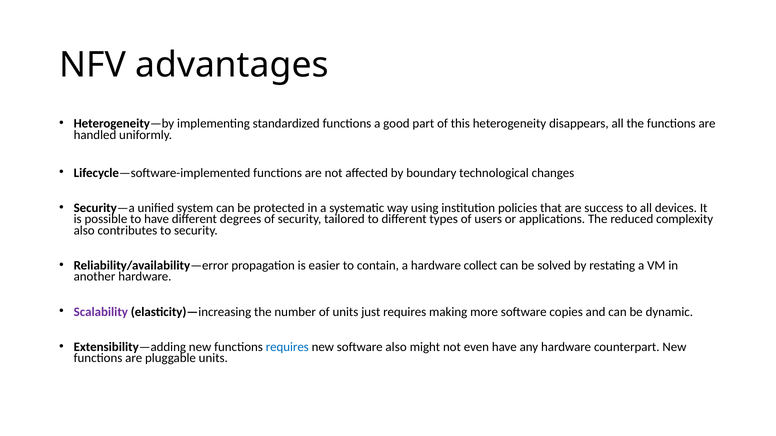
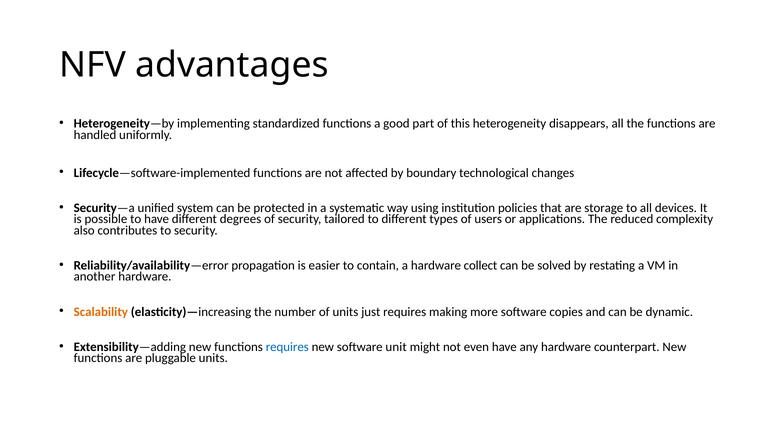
success: success -> storage (604, 208)
Scalability colour: purple -> orange (101, 312)
software also: also -> unit (396, 347)
